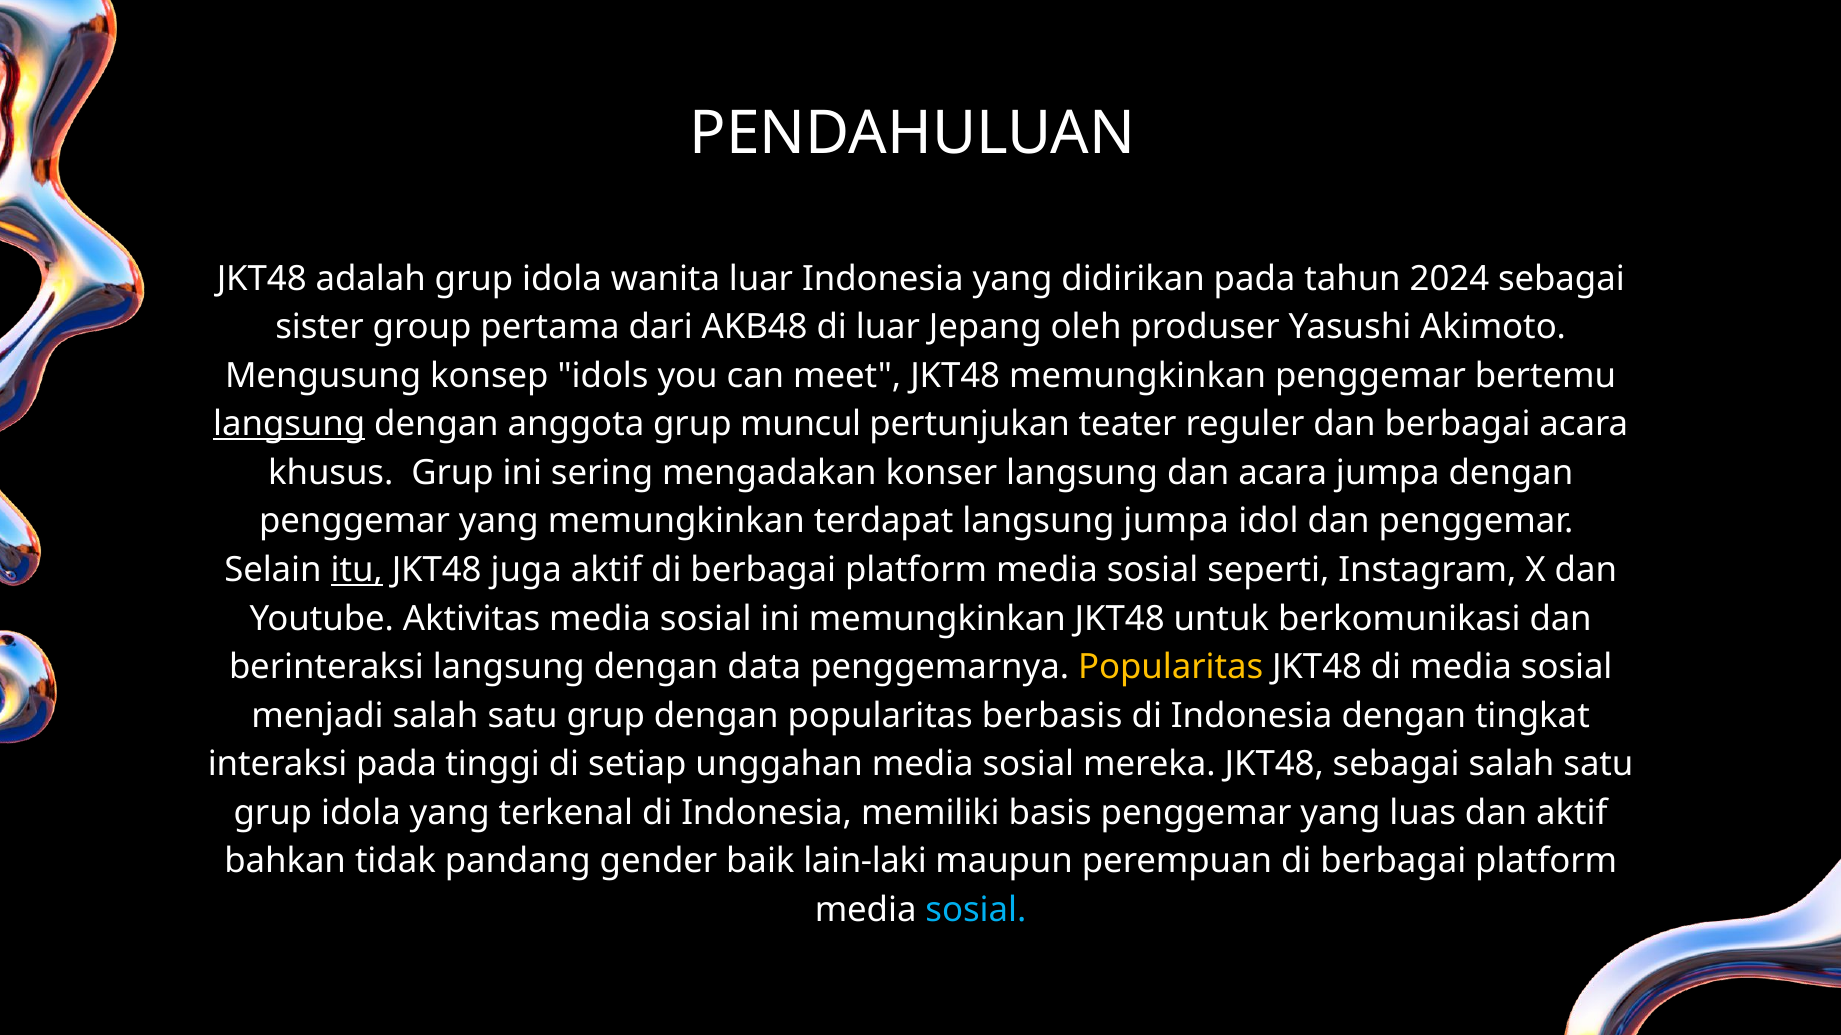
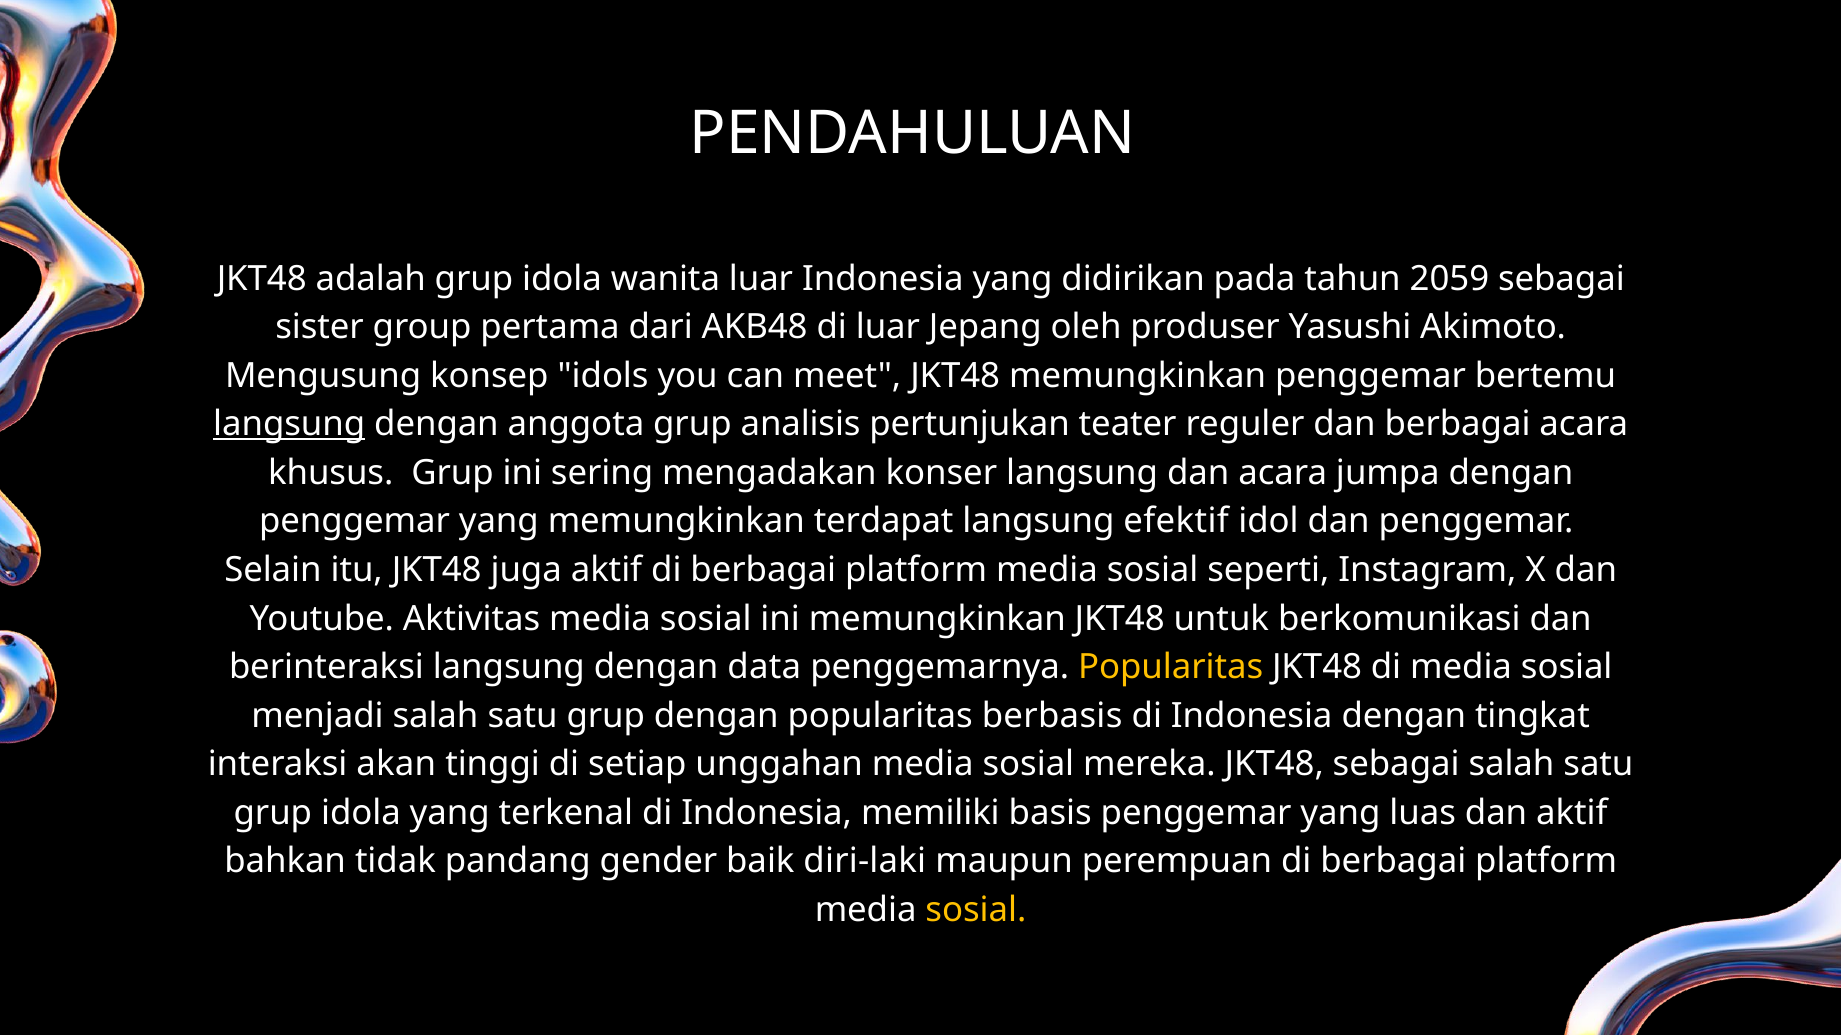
2024: 2024 -> 2059 (1449, 279)
muncul: muncul -> analisis (801, 425)
langsung jumpa: jumpa -> efektif (1176, 522)
itu underline: present -> none (357, 570)
interaksi pada: pada -> akan (396, 765)
lain-laki: lain-laki -> diri-laki (865, 862)
sosial colour: light blue -> yellow (976, 910)
